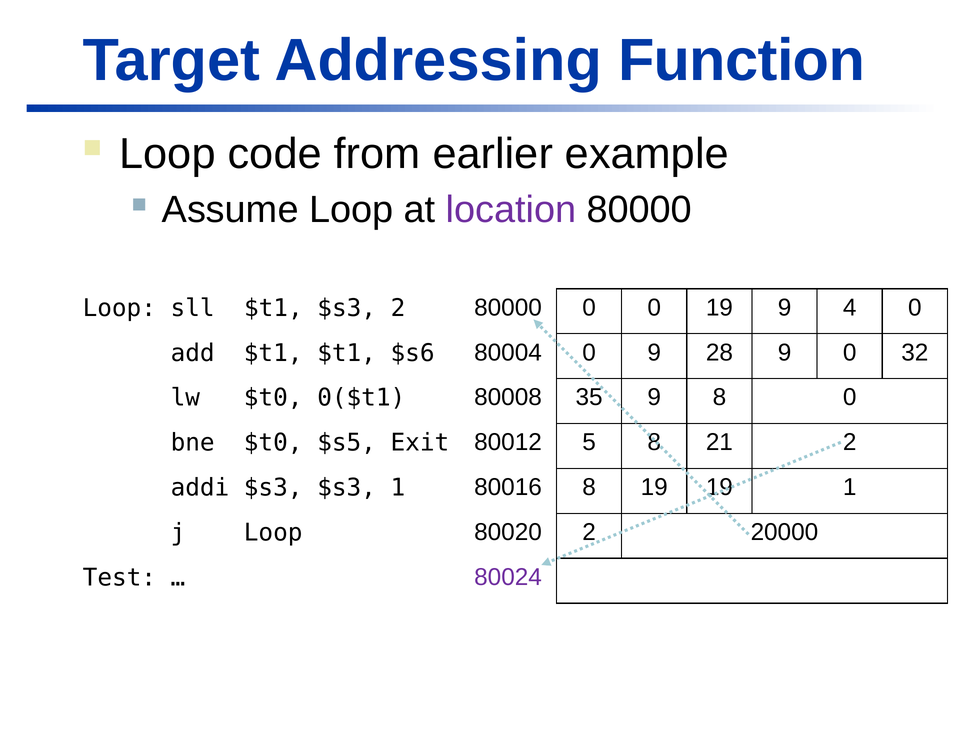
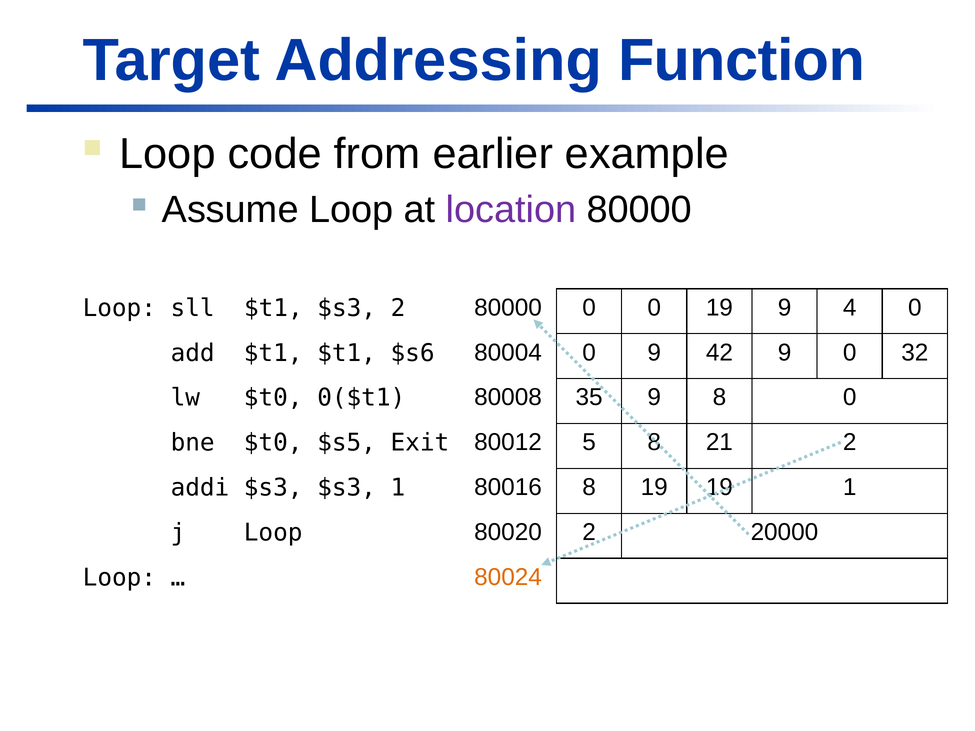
28: 28 -> 42 (719, 353)
Test: Test -> Loop (119, 578)
80024 colour: purple -> orange (508, 577)
